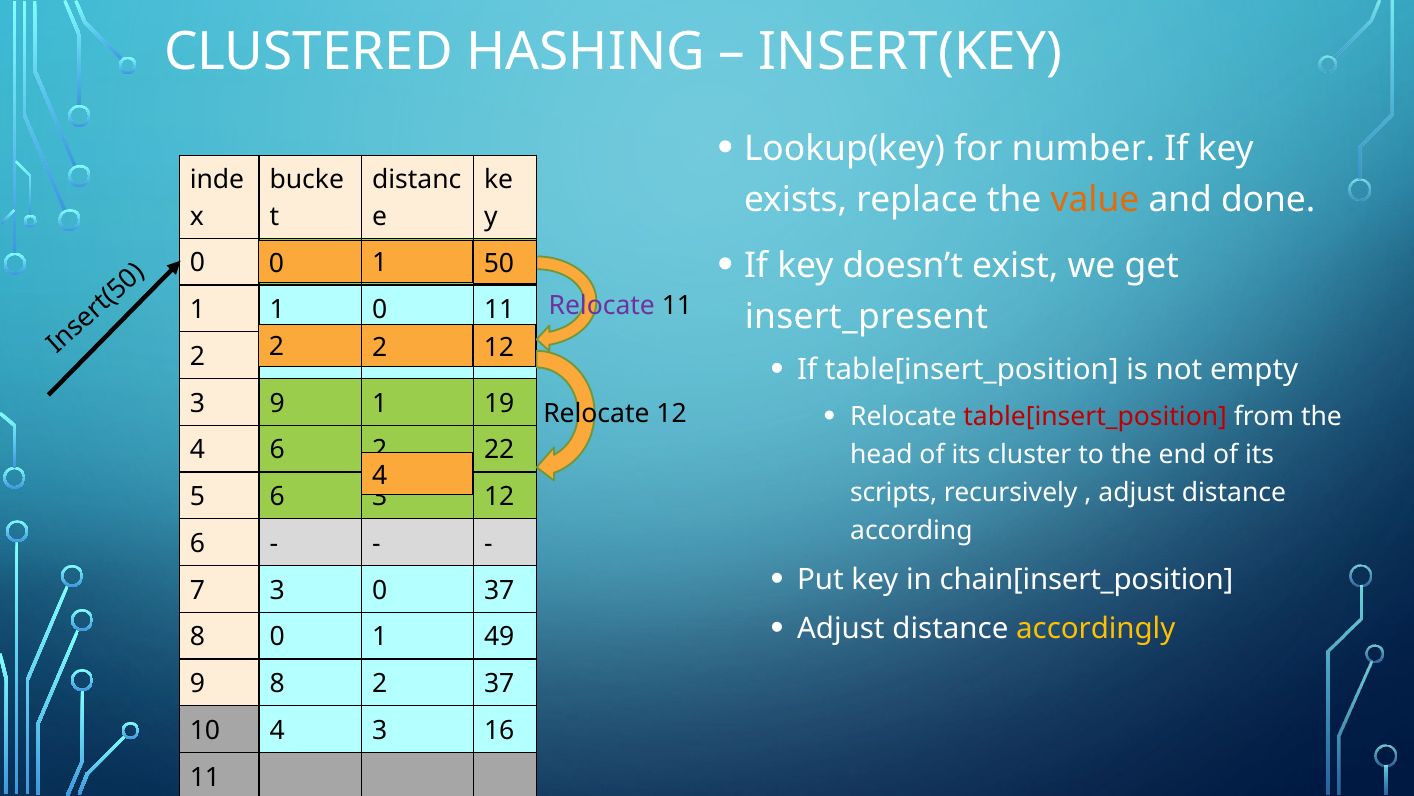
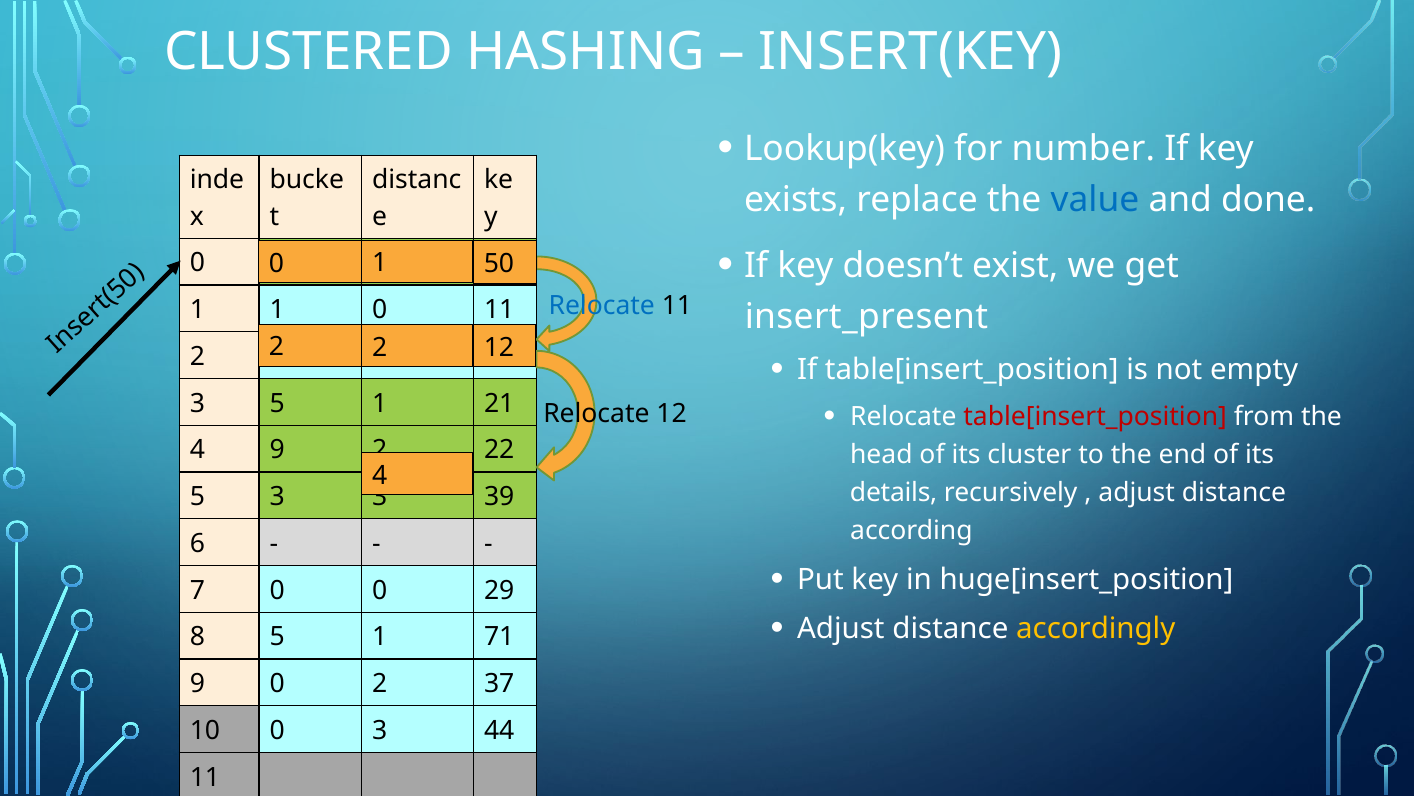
value colour: orange -> blue (1095, 200)
Relocate colour: purple -> blue (602, 306)
3 9: 9 -> 5 (277, 403)
19: 19 -> 21 (499, 403)
4 6: 6 -> 9 (277, 450)
scripts: scripts -> details (894, 492)
5 6: 6 -> 3 (277, 496)
12: 12 -> 39 (499, 496)
chain[insert_position: chain[insert_position -> huge[insert_position (1086, 579)
7 3: 3 -> 0 (277, 590)
0 37: 37 -> 29 (499, 590)
8 0: 0 -> 5 (277, 637)
49: 49 -> 71 (499, 637)
9 8: 8 -> 0 (277, 683)
10 4: 4 -> 0 (277, 730)
16: 16 -> 44 (499, 730)
